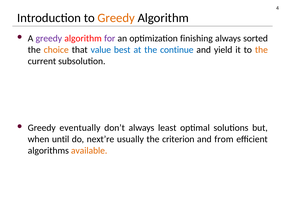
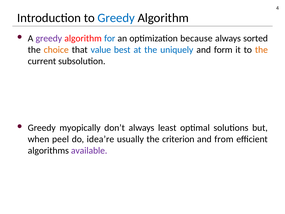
Greedy colour: orange -> blue (116, 18)
for colour: purple -> blue (110, 38)
finishing: finishing -> because (196, 38)
continue: continue -> uniquely (177, 50)
yield: yield -> form (223, 50)
eventually: eventually -> myopically (80, 128)
until: until -> peel (60, 139)
next’re: next’re -> idea’re (100, 139)
available colour: orange -> purple (89, 150)
